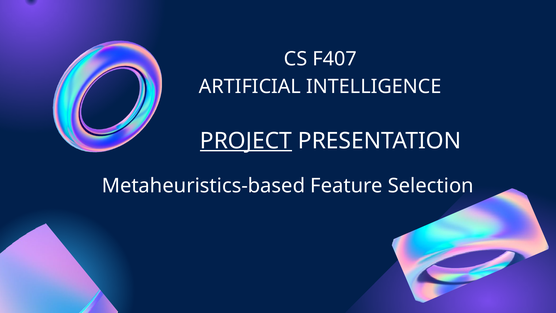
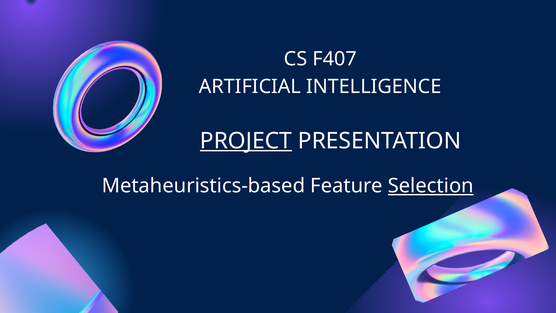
Selection underline: none -> present (431, 186)
